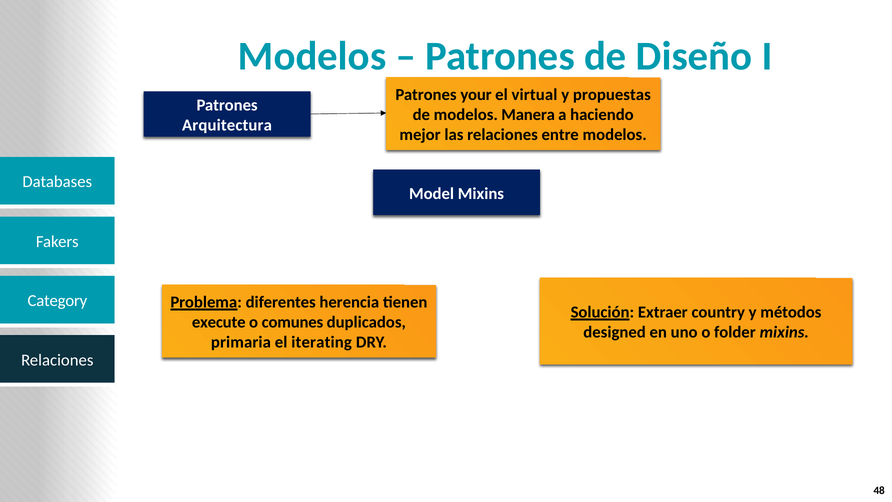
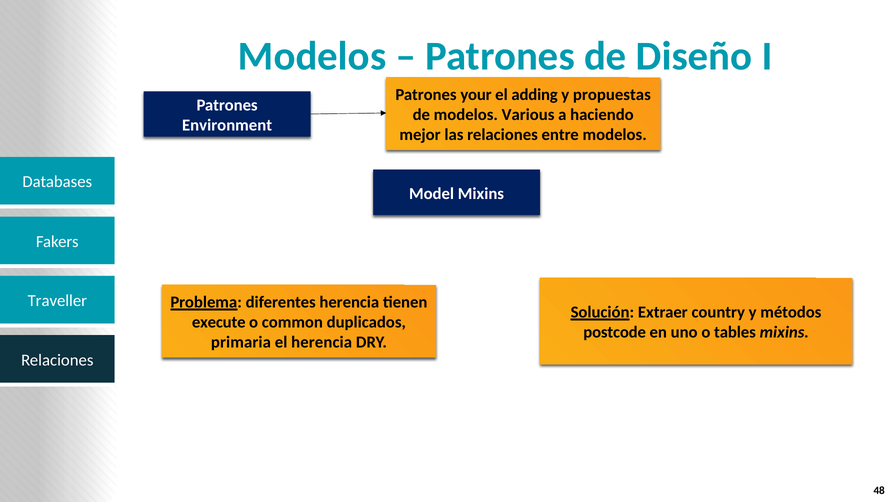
virtual: virtual -> adding (535, 95)
Manera: Manera -> Various (528, 115)
Arquitectura: Arquitectura -> Environment (227, 125)
Category: Category -> Traveller (57, 301)
comunes: comunes -> common (292, 322)
designed: designed -> postcode (615, 332)
folder: folder -> tables (735, 332)
el iterating: iterating -> herencia (322, 342)
